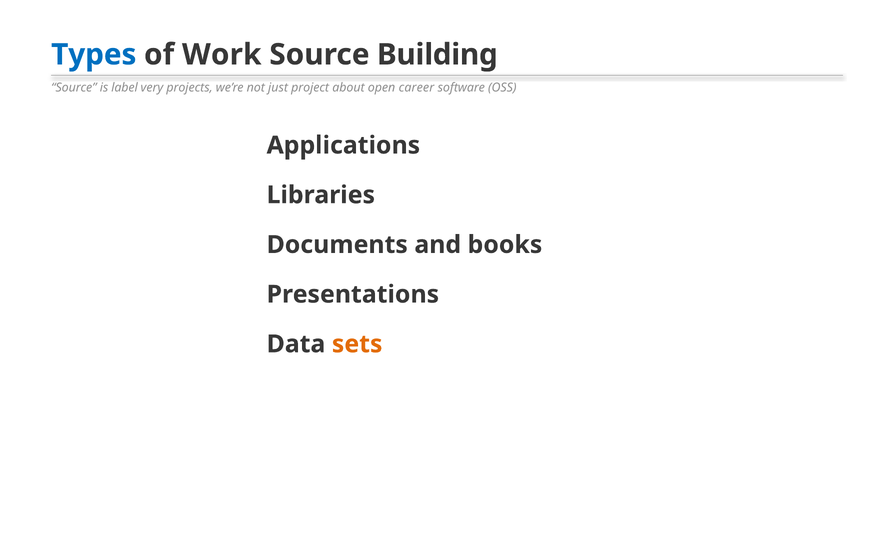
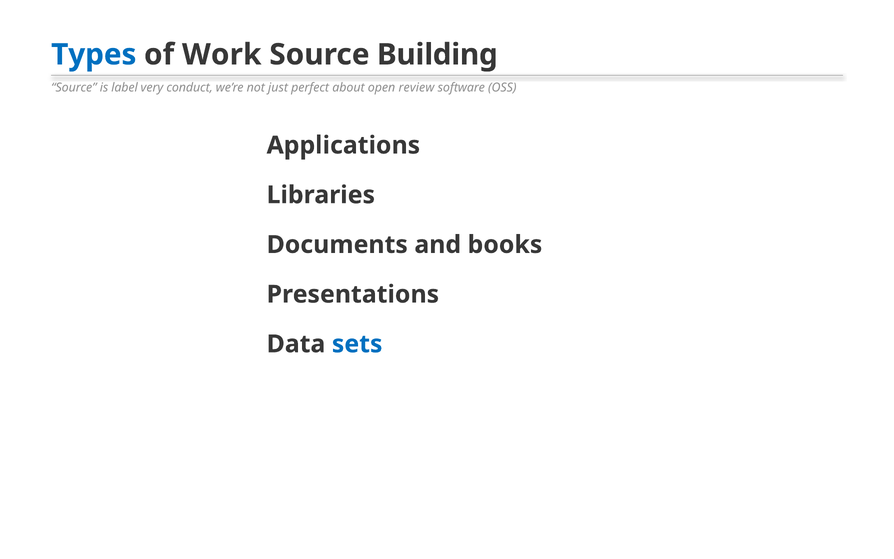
projects: projects -> conduct (190, 88)
project: project -> perfect (310, 88)
career: career -> review (416, 88)
sets colour: orange -> blue (357, 344)
